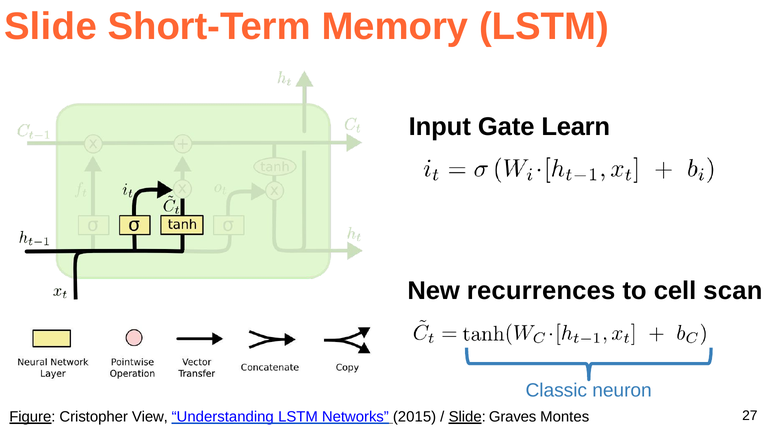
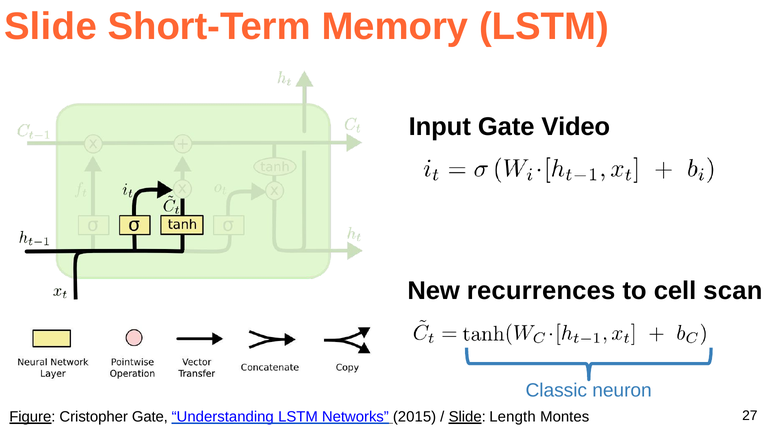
Learn: Learn -> Video (576, 127)
Cristopher View: View -> Gate (150, 417)
Graves: Graves -> Length (512, 417)
